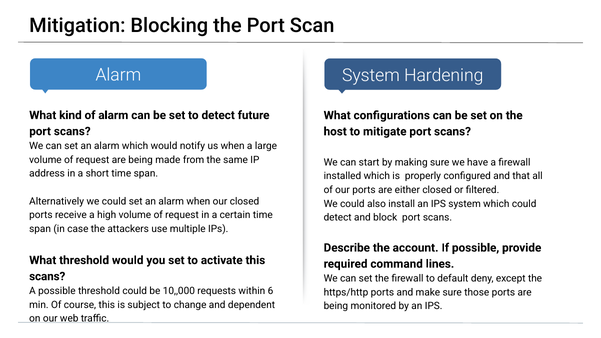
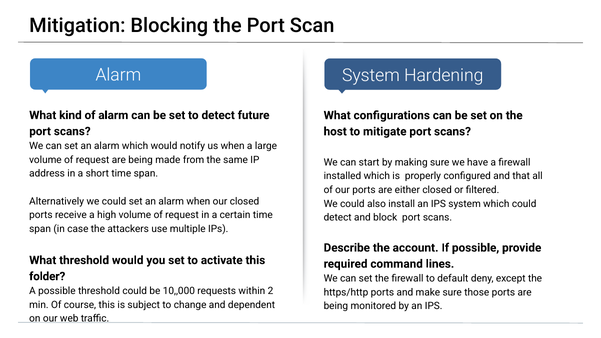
scans: scans -> folder (47, 276)
6: 6 -> 2 (270, 291)
